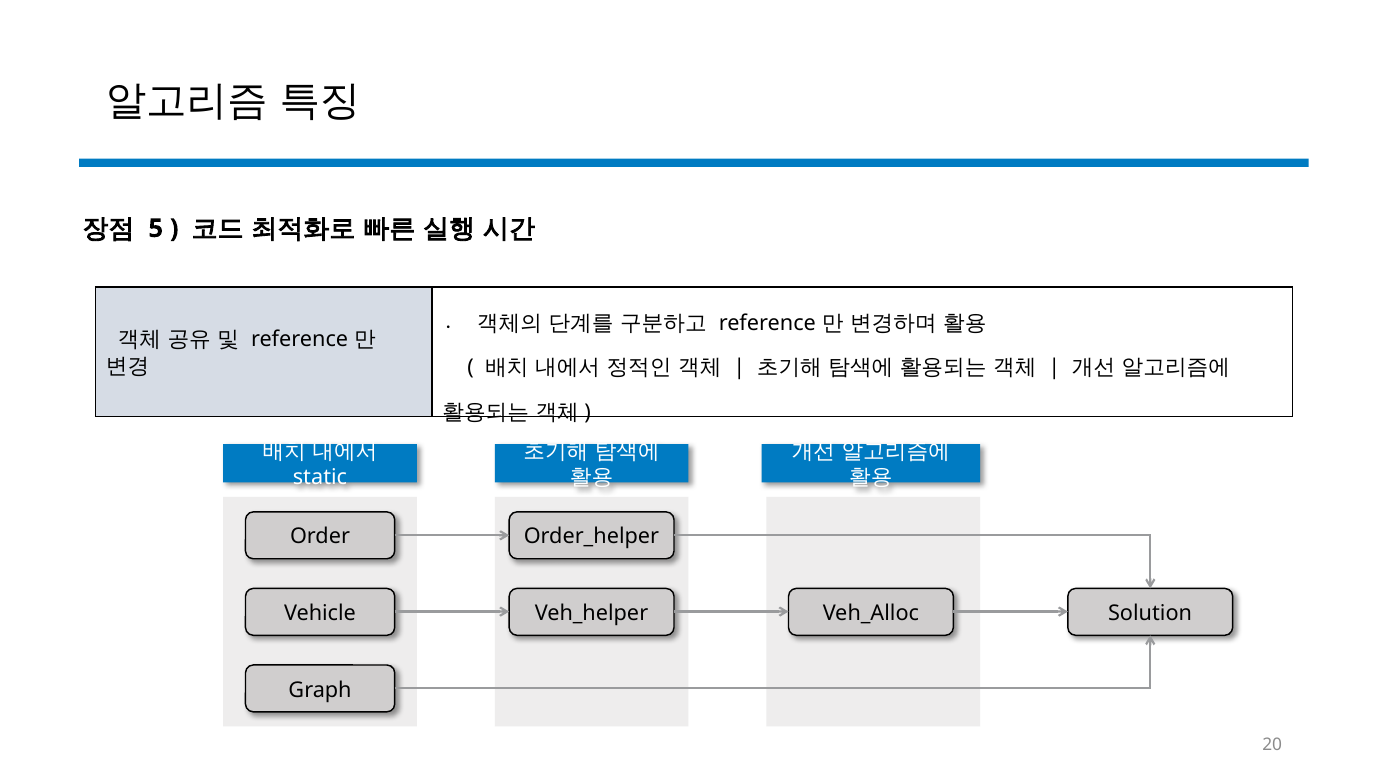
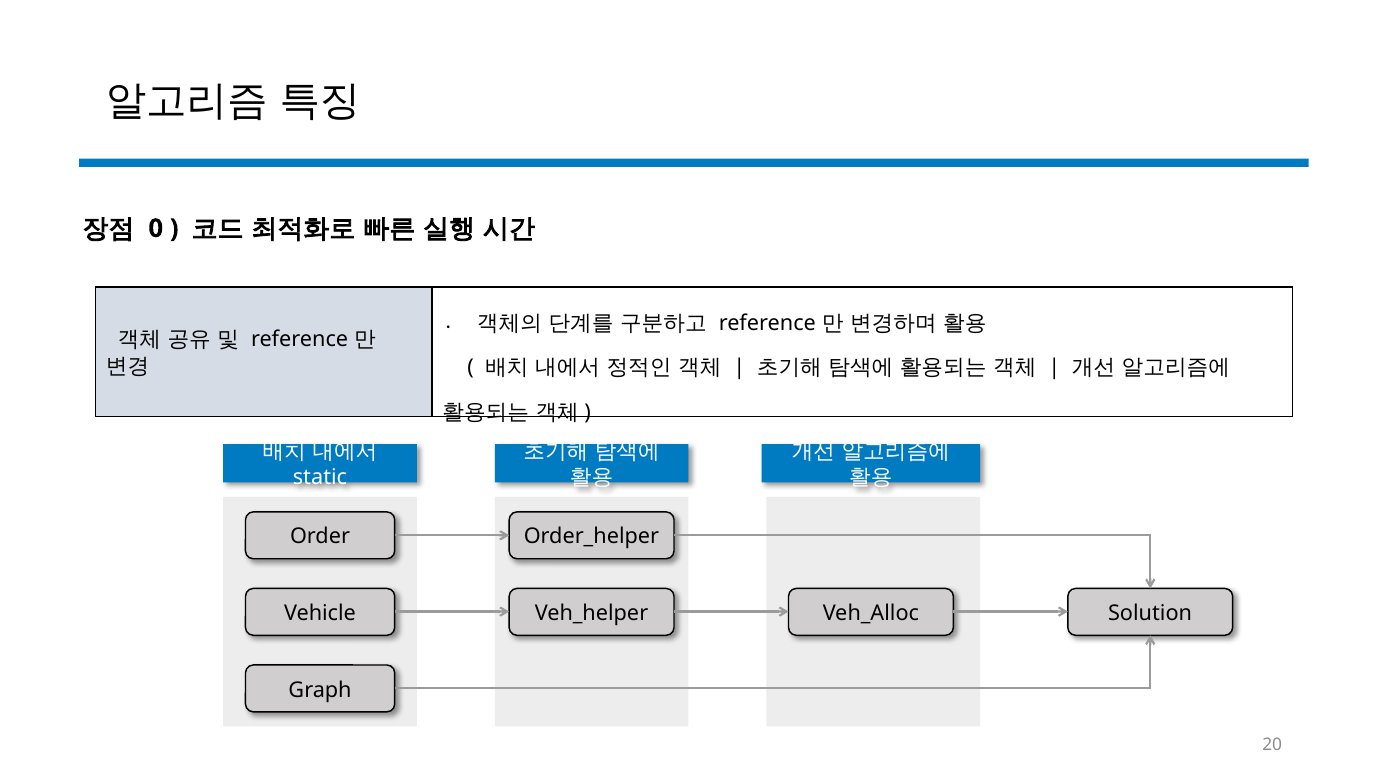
5: 5 -> 0 (156, 228)
